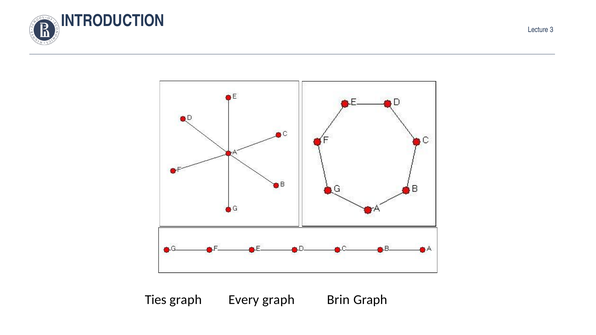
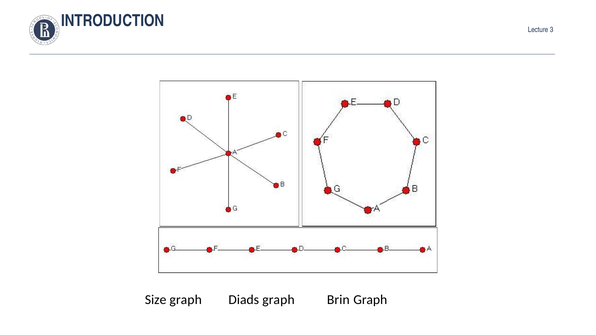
Ties: Ties -> Size (156, 300)
Every: Every -> Diads (244, 300)
